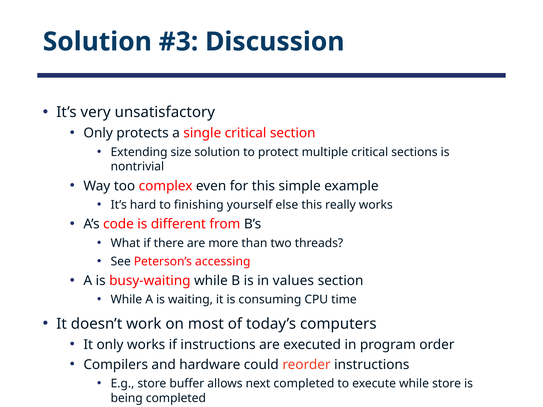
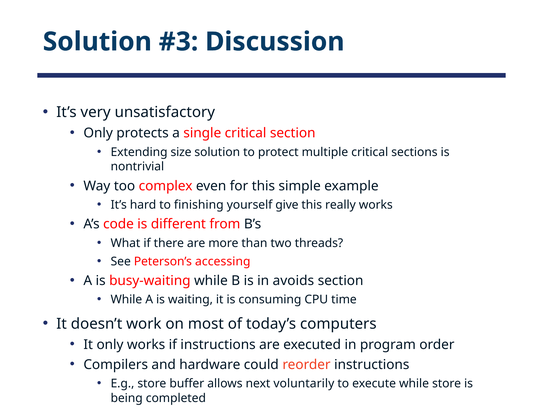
else: else -> give (287, 205)
values: values -> avoids (293, 281)
next completed: completed -> voluntarily (304, 384)
